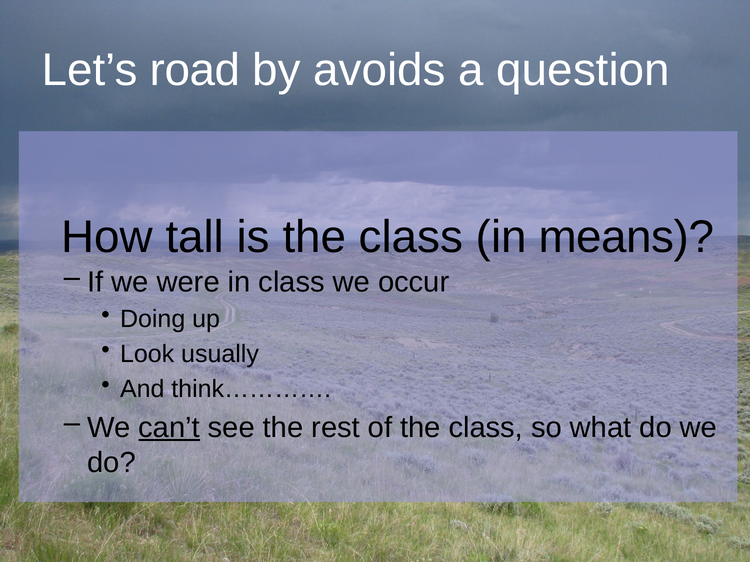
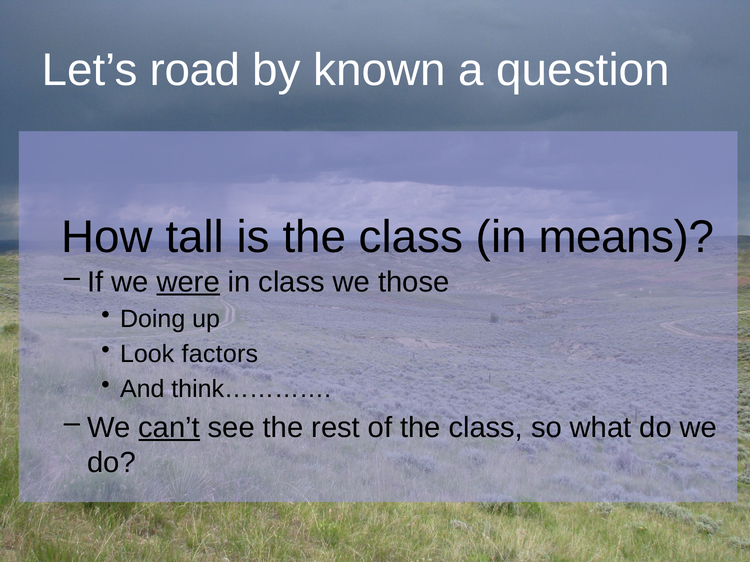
avoids: avoids -> known (379, 70)
were underline: none -> present (188, 282)
occur: occur -> those (414, 282)
usually: usually -> factors (220, 354)
